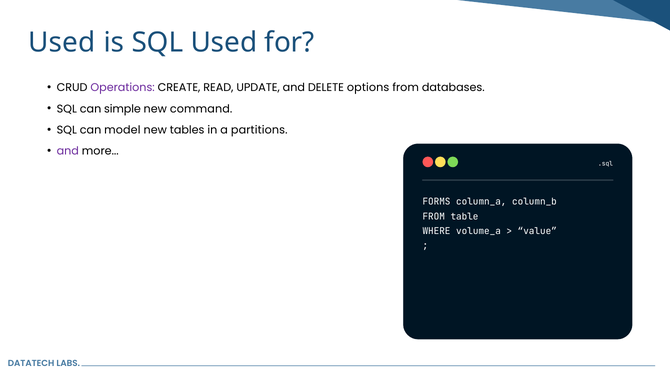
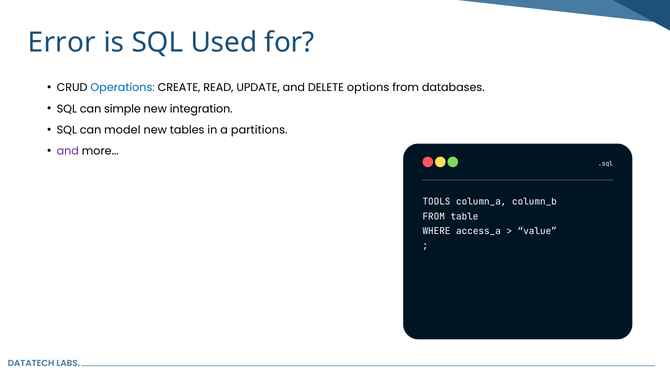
Used: Used -> Error (62, 42)
Operations colour: purple -> blue (123, 88)
command: command -> integration (201, 109)
FORMS: FORMS -> TOOLS (436, 202)
volume_a: volume_a -> access_a (478, 231)
